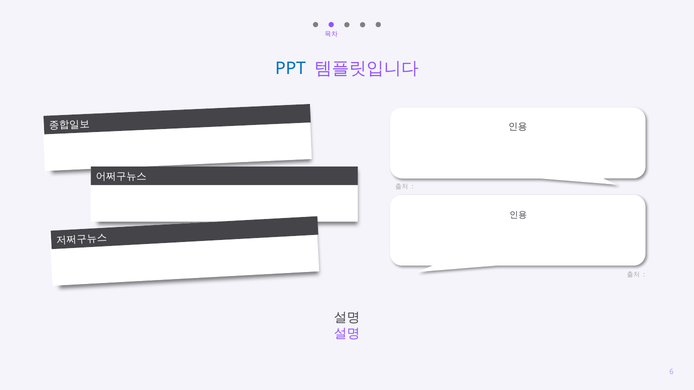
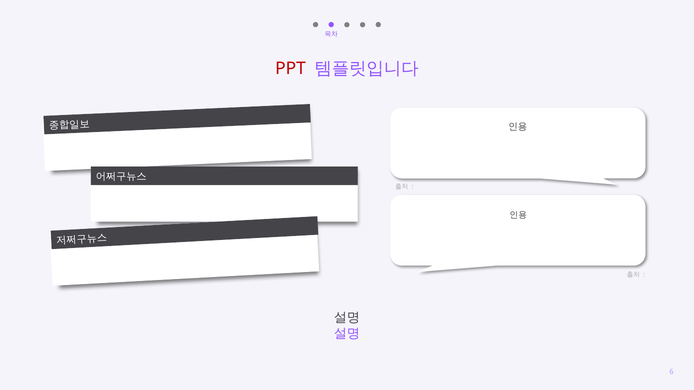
PPT colour: blue -> red (291, 69)
